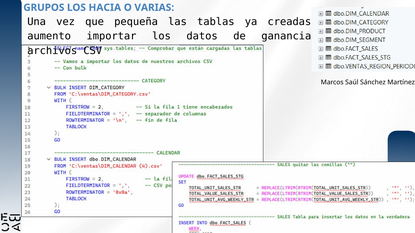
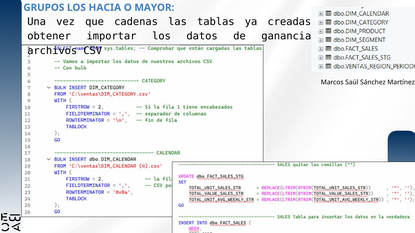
VARIAS: VARIAS -> MAYOR (154, 8)
pequeña: pequeña -> cadenas (136, 22)
aumento: aumento -> obtener (49, 36)
